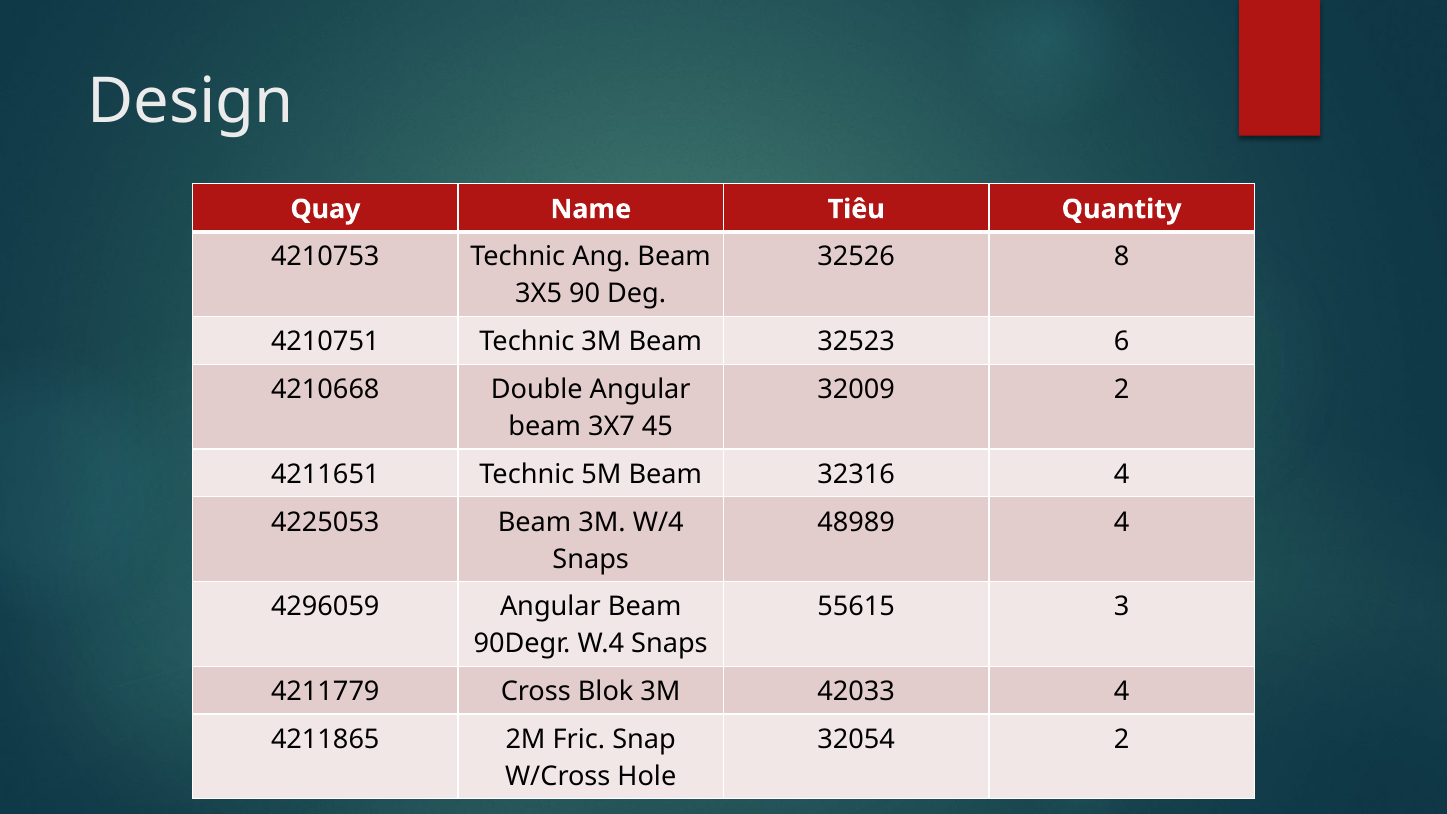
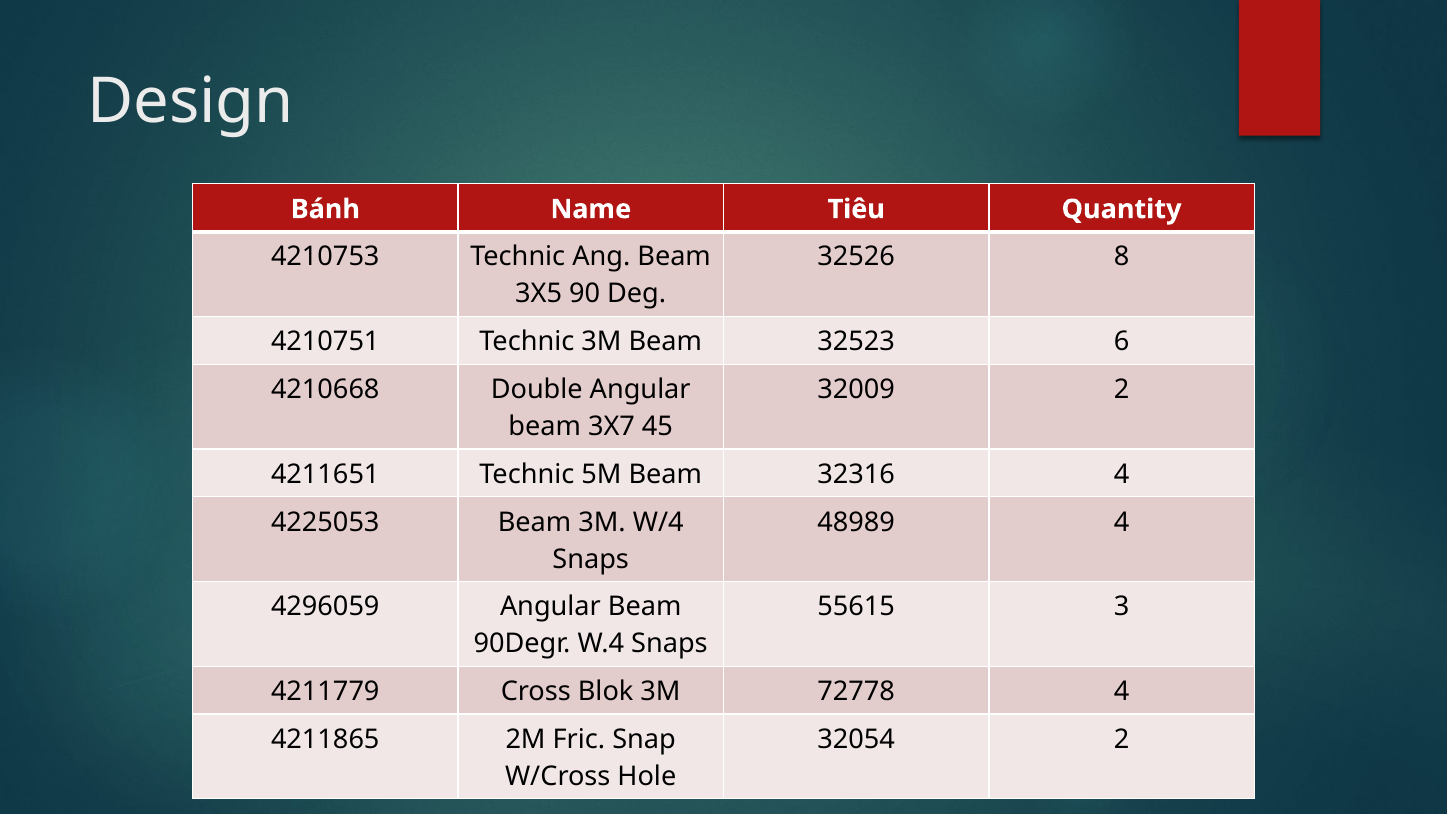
Quay: Quay -> Bánh (325, 209)
42033: 42033 -> 72778 (856, 692)
